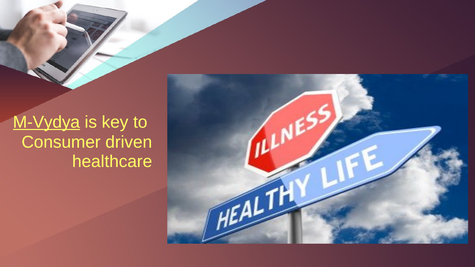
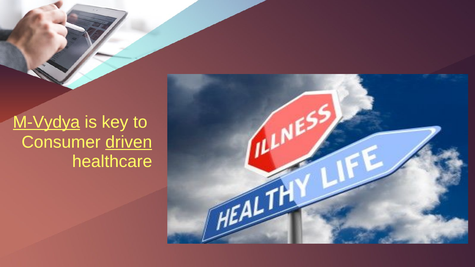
driven underline: none -> present (129, 142)
